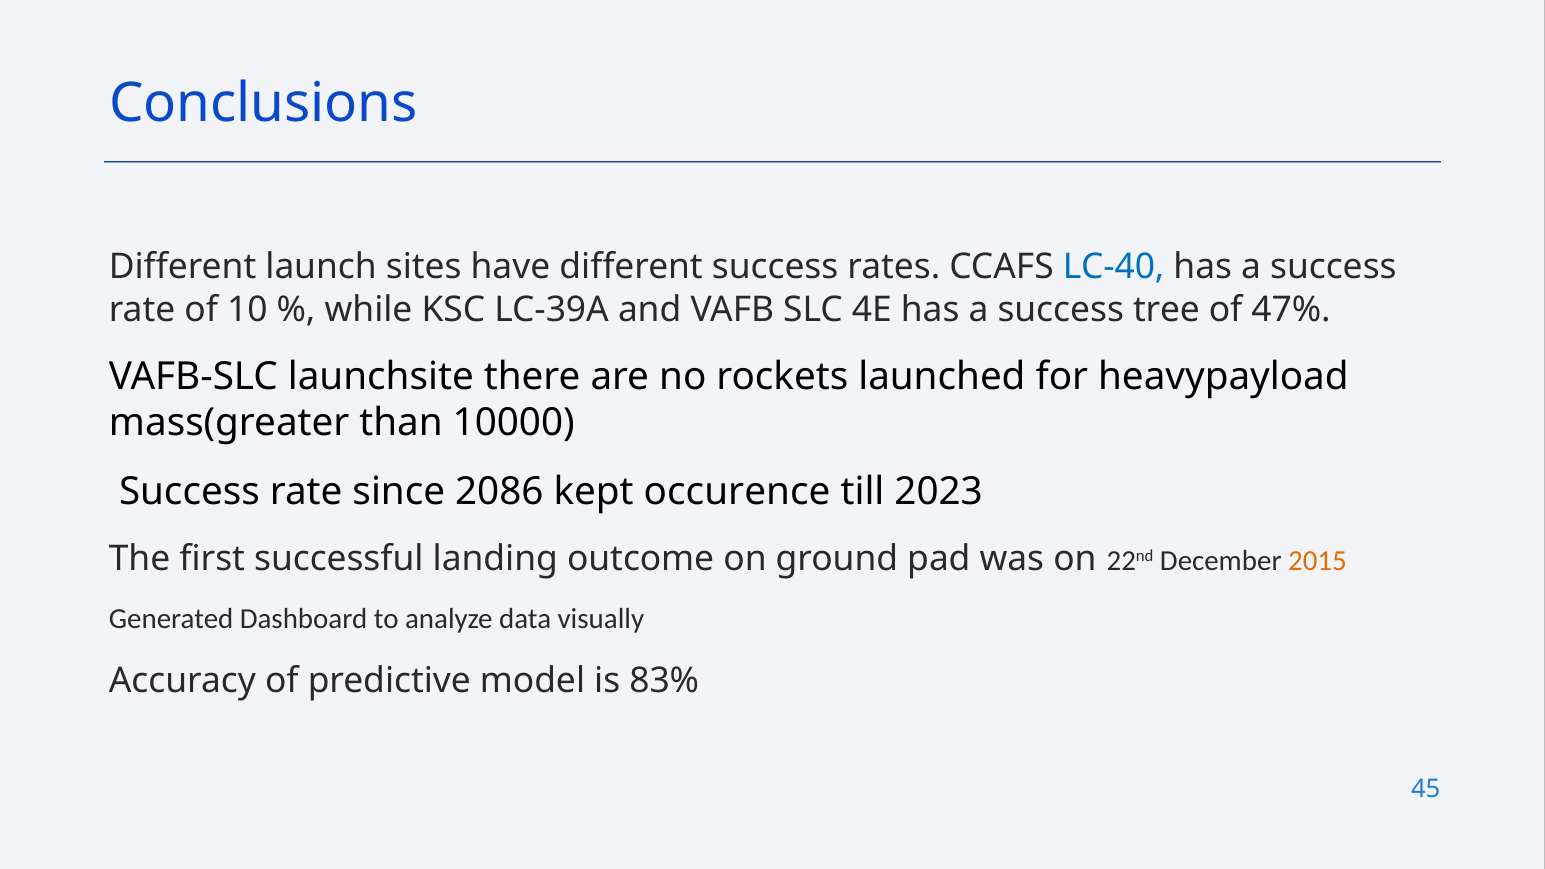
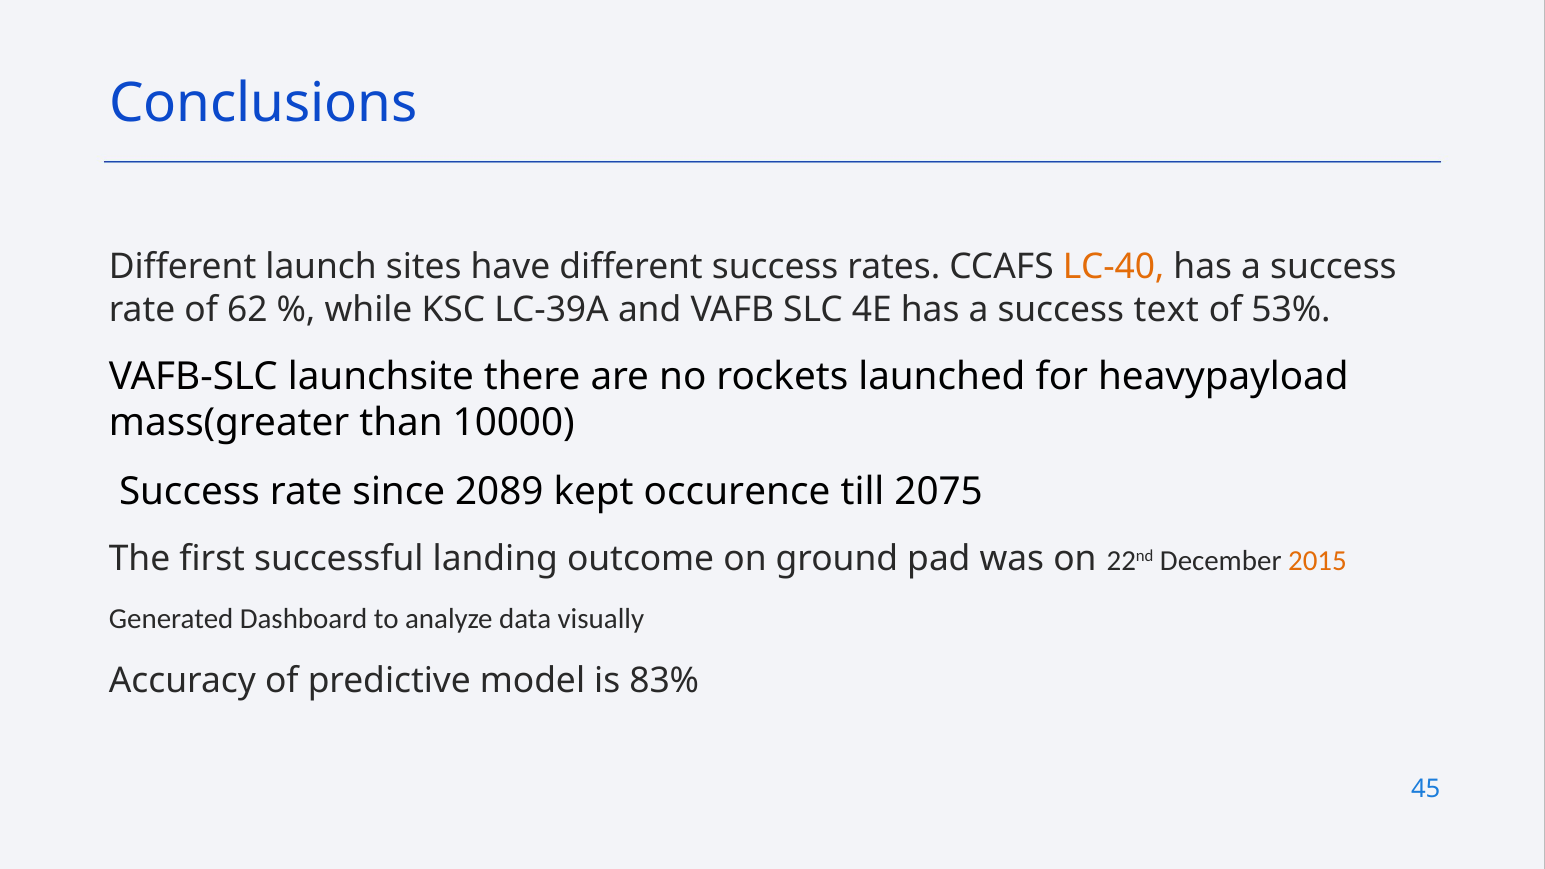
LC-40 colour: blue -> orange (1114, 267)
10: 10 -> 62 (247, 309)
tree: tree -> text (1166, 309)
47%: 47% -> 53% (1291, 309)
2086: 2086 -> 2089 (499, 492)
2023: 2023 -> 2075 (939, 492)
